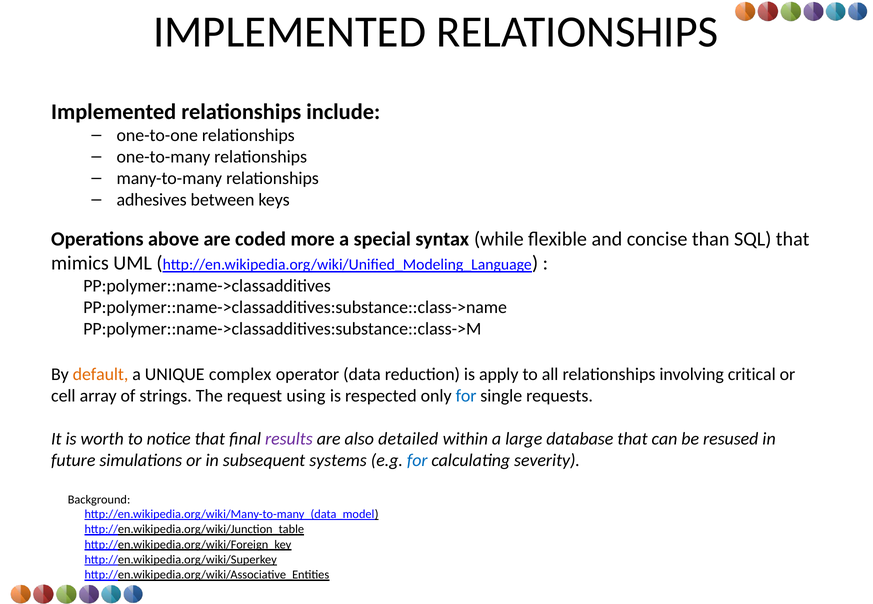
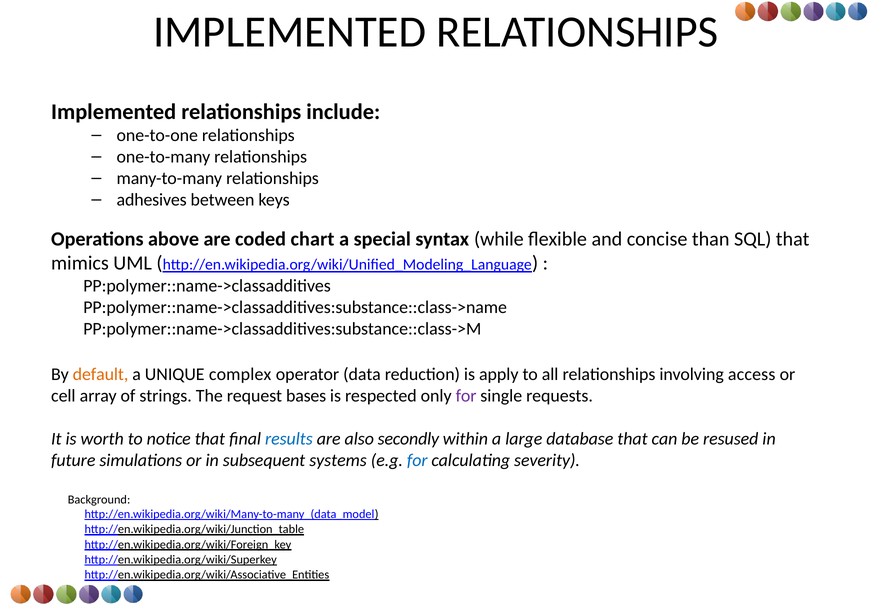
more: more -> chart (312, 239)
critical: critical -> access (752, 375)
using: using -> bases (306, 396)
for colour: blue -> purple (466, 396)
results colour: purple -> blue (289, 439)
detailed: detailed -> secondly (408, 439)
